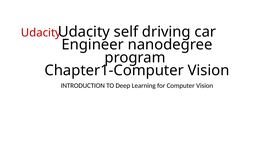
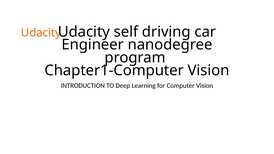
Udacity colour: red -> orange (41, 33)
